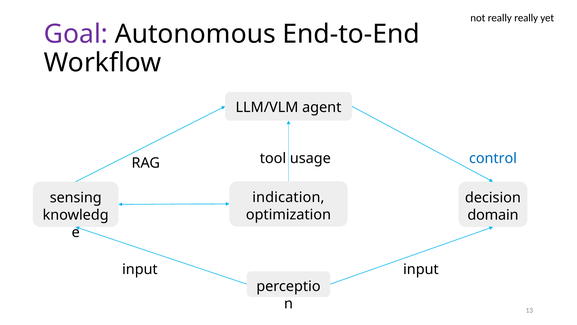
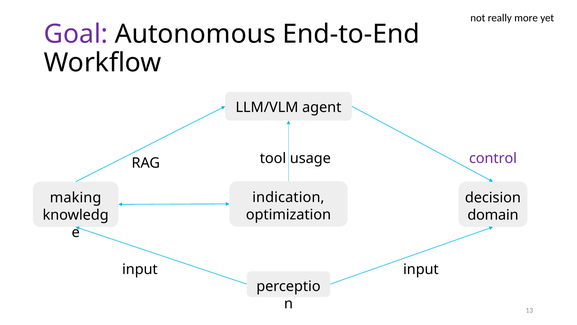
really really: really -> more (526, 18)
control colour: blue -> purple (493, 158)
sensing: sensing -> making (76, 198)
